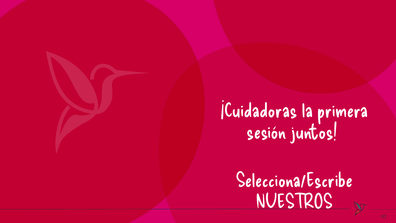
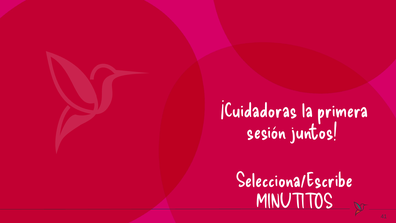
NUESTROS: NUESTROS -> MINUTITOS (294, 202)
